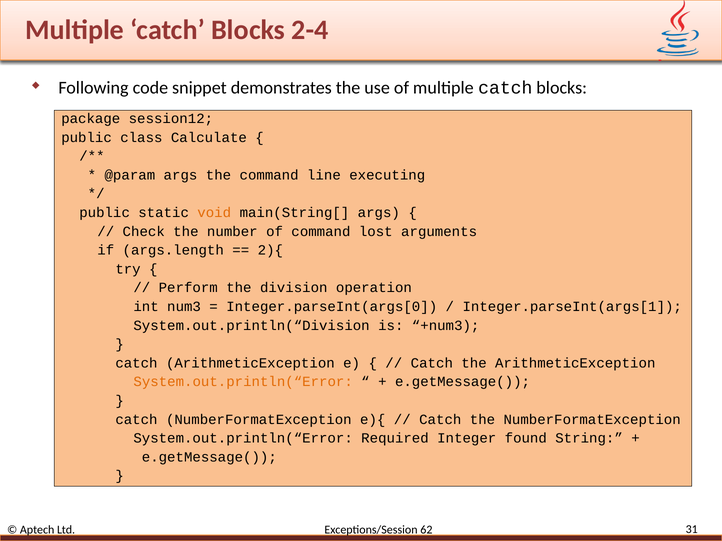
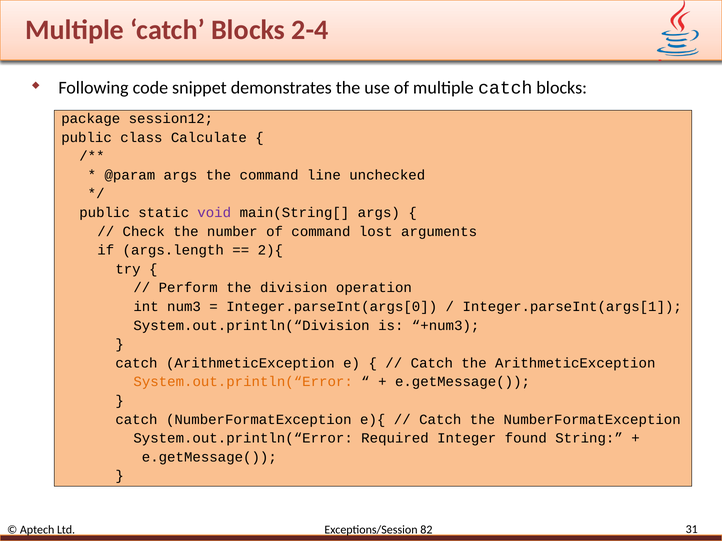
executing: executing -> unchecked (387, 175)
void colour: orange -> purple (214, 213)
62: 62 -> 82 (426, 530)
